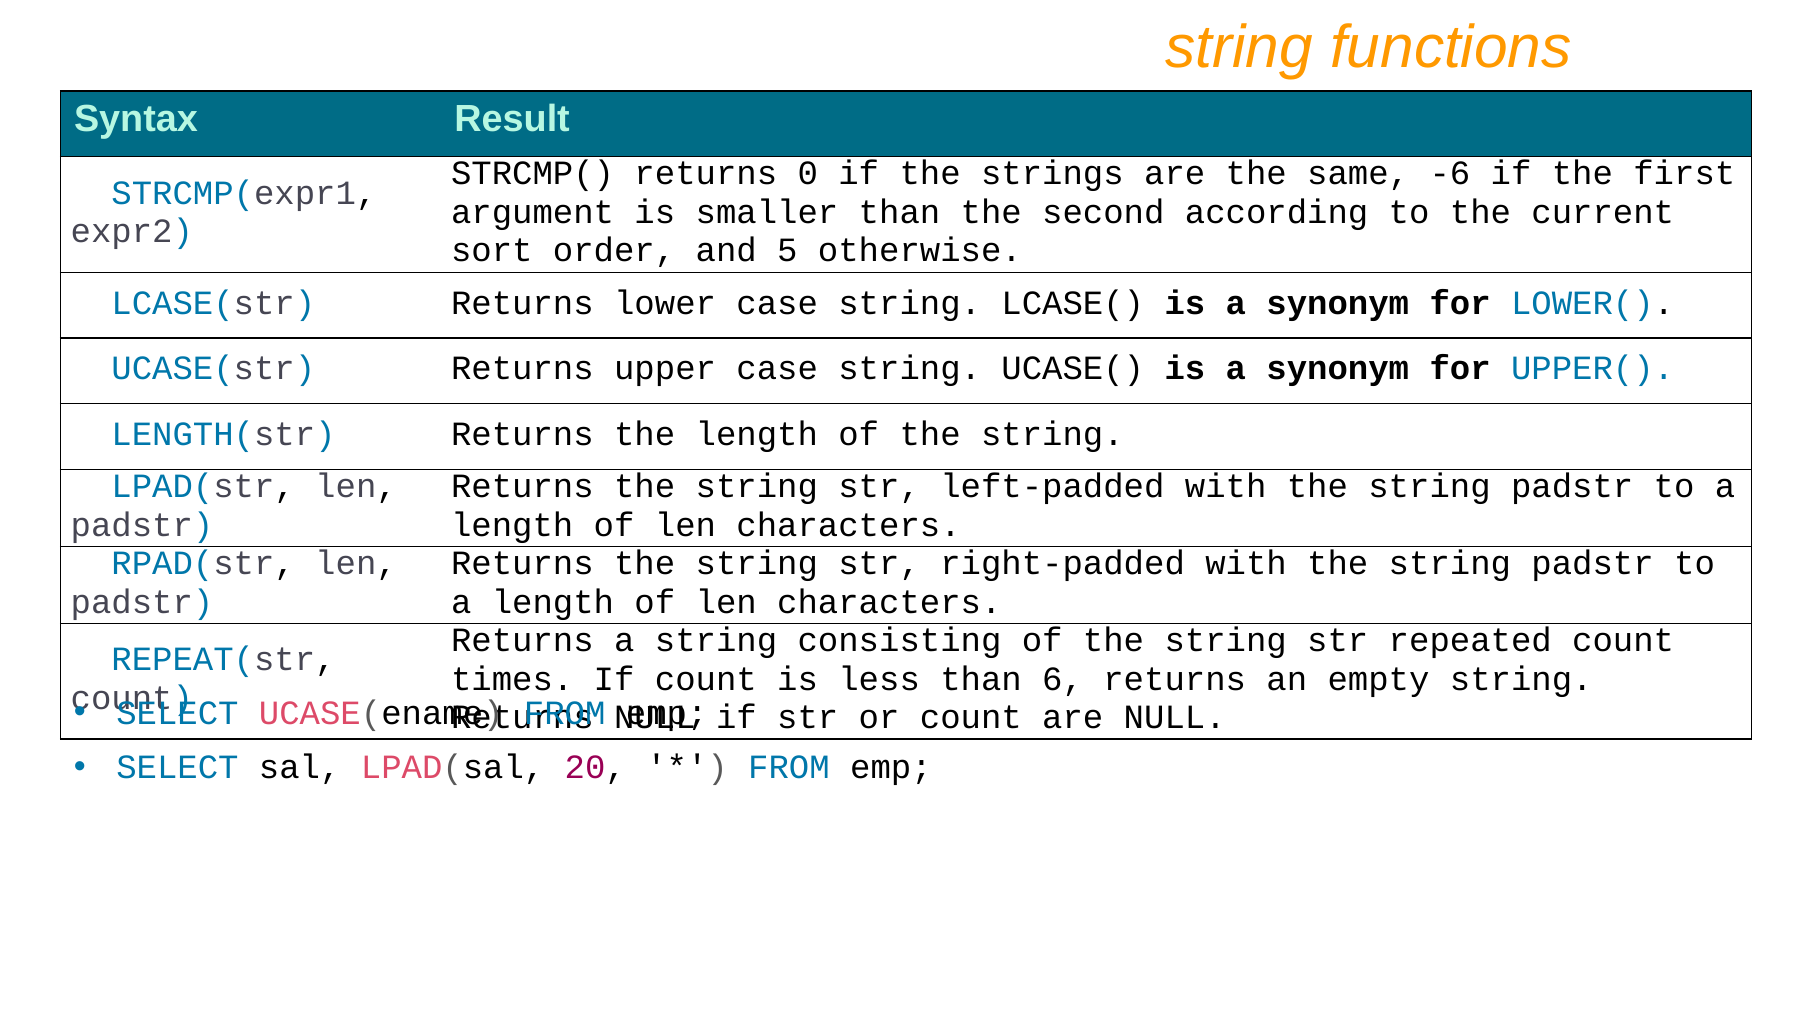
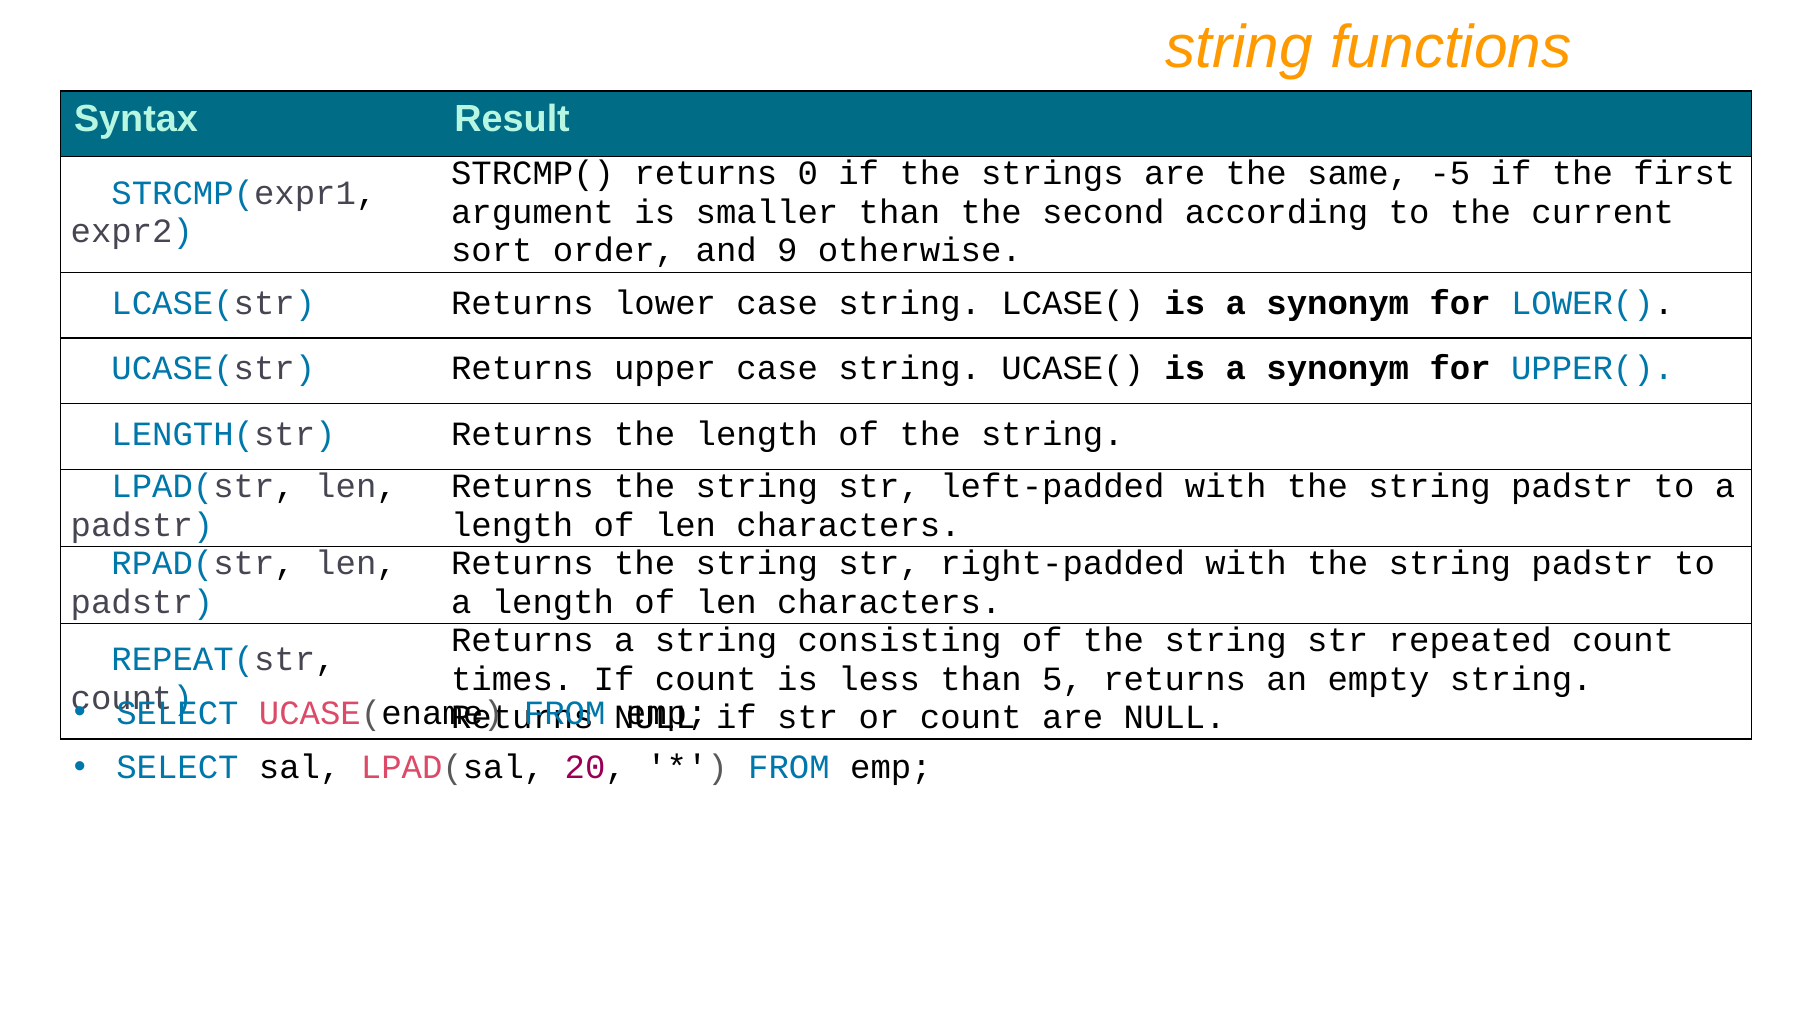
-6: -6 -> -5 (1450, 174)
5: 5 -> 9 (787, 251)
6: 6 -> 5 (1063, 679)
